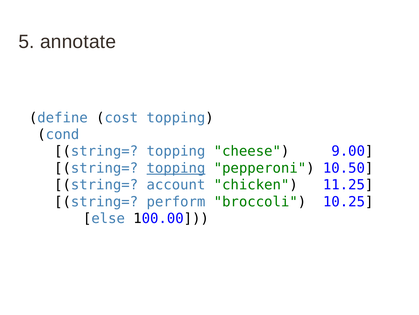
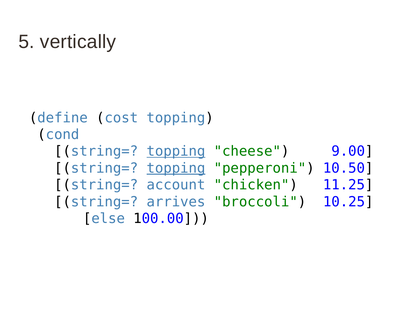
annotate: annotate -> vertically (78, 42)
topping underline: none -> present (176, 151)
perform: perform -> arrives (176, 201)
